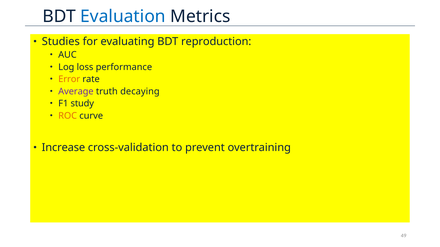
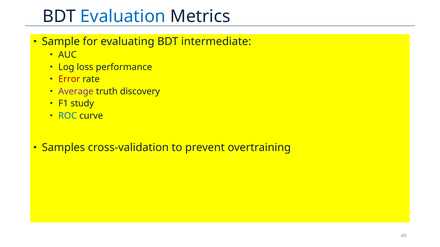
Studies: Studies -> Sample (61, 42)
reproduction: reproduction -> intermediate (216, 42)
Error colour: orange -> red (69, 79)
decaying: decaying -> discovery (140, 92)
ROC colour: orange -> blue (68, 116)
Increase: Increase -> Samples (63, 148)
